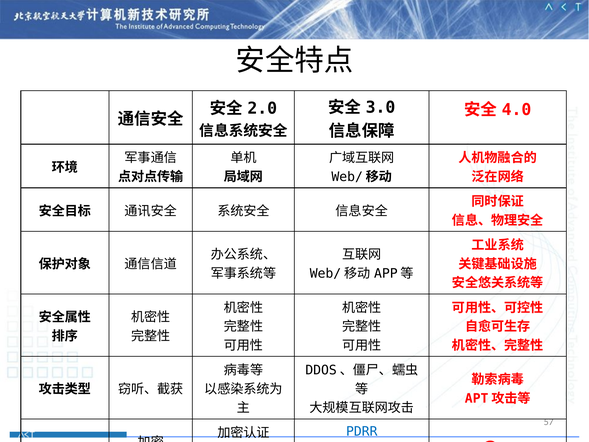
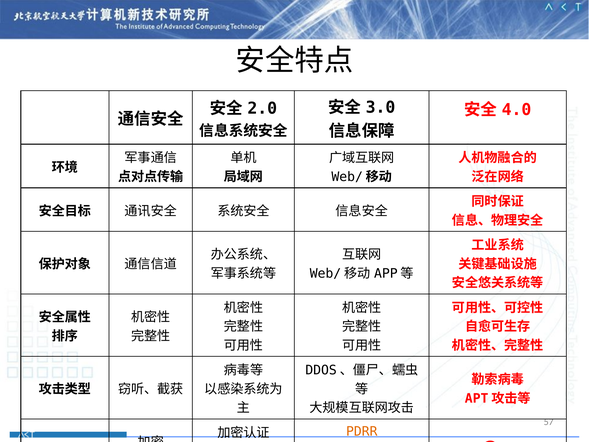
PDRR colour: blue -> orange (362, 431)
